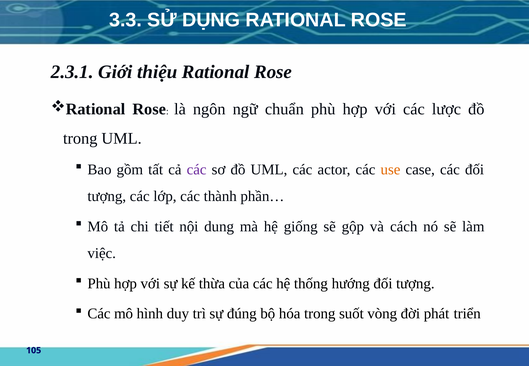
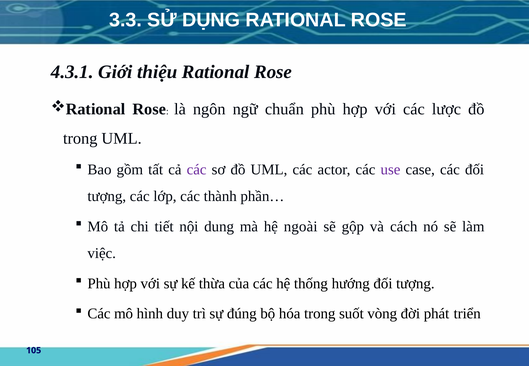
2.3.1: 2.3.1 -> 4.3.1 (72, 72)
use colour: orange -> purple (390, 170)
giống: giống -> ngoài (301, 227)
